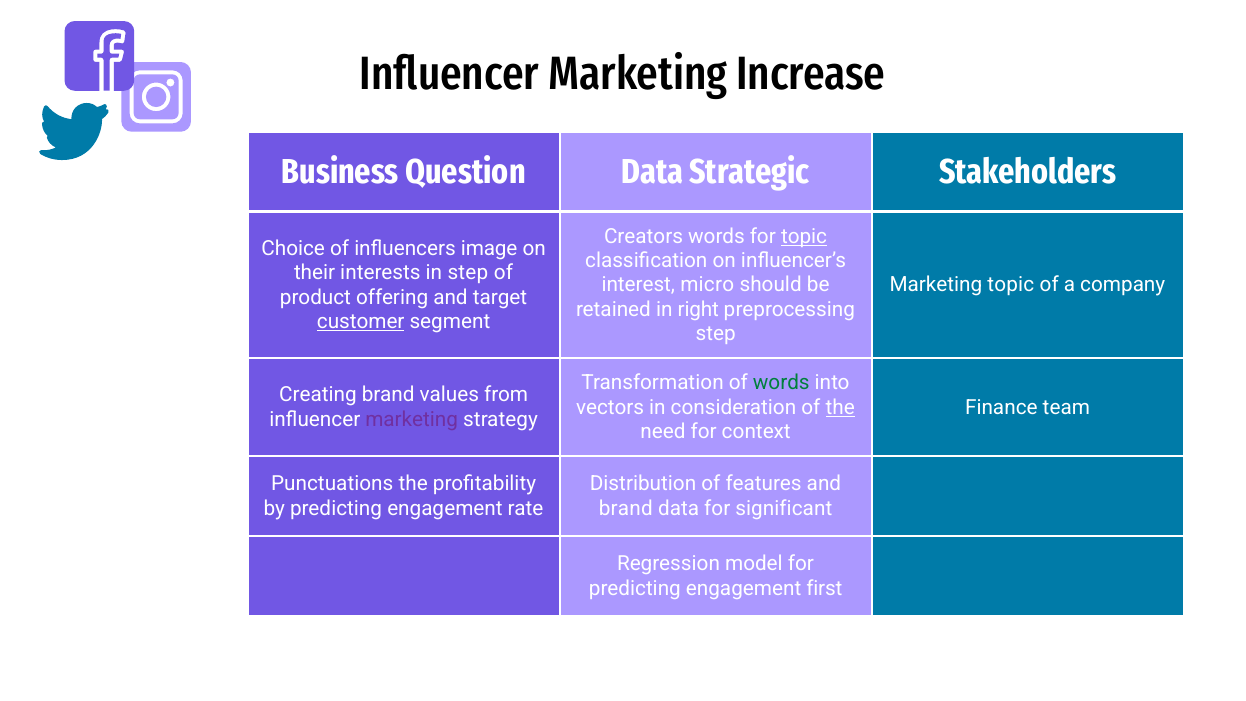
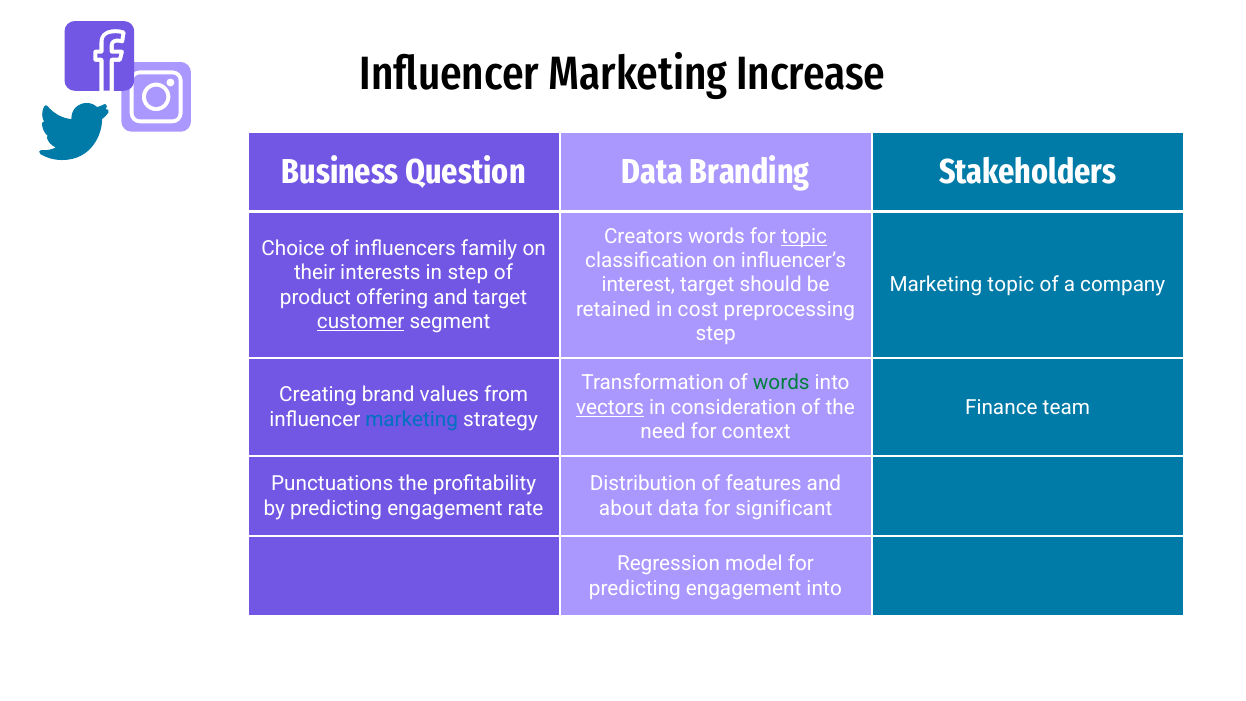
Strategic: Strategic -> Branding (750, 172)
image: image -> family (489, 248)
interest micro: micro -> target (707, 285)
right: right -> cost (698, 309)
vectors underline: none -> present (610, 407)
the underline: present -> none (840, 407)
marketing colour: purple -> blue (412, 419)
brand: brand -> about (626, 508)
engagement first: first -> into (824, 588)
